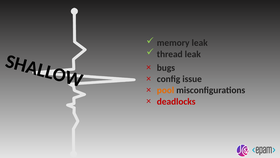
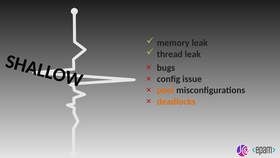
deadlocks colour: red -> orange (176, 101)
